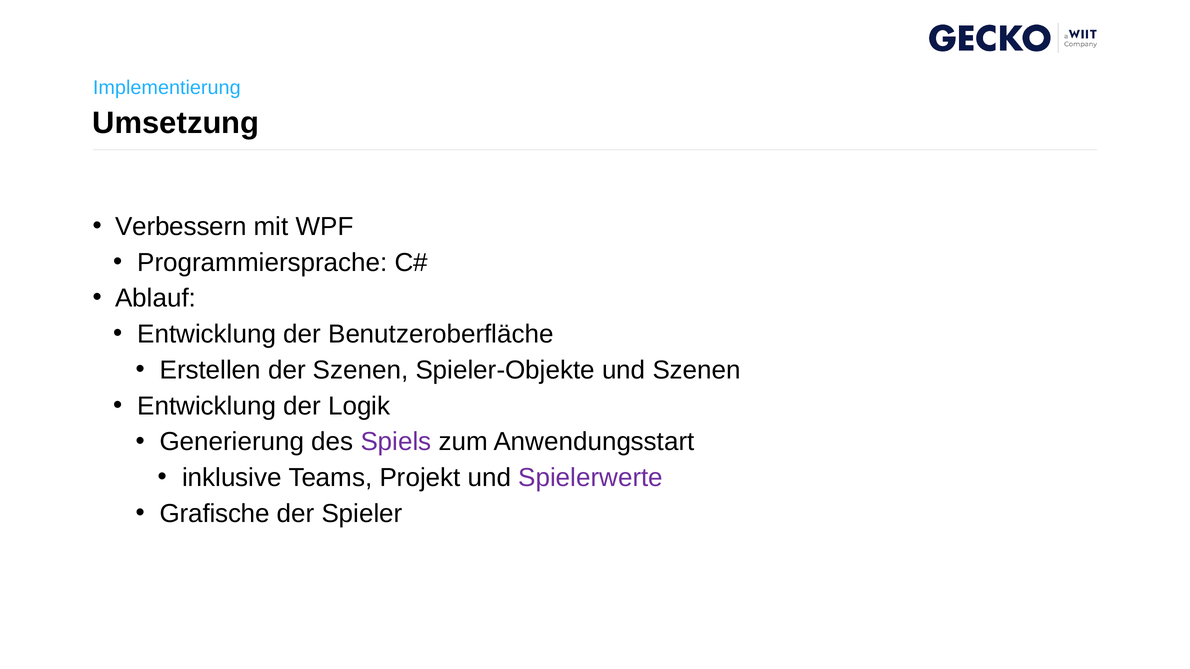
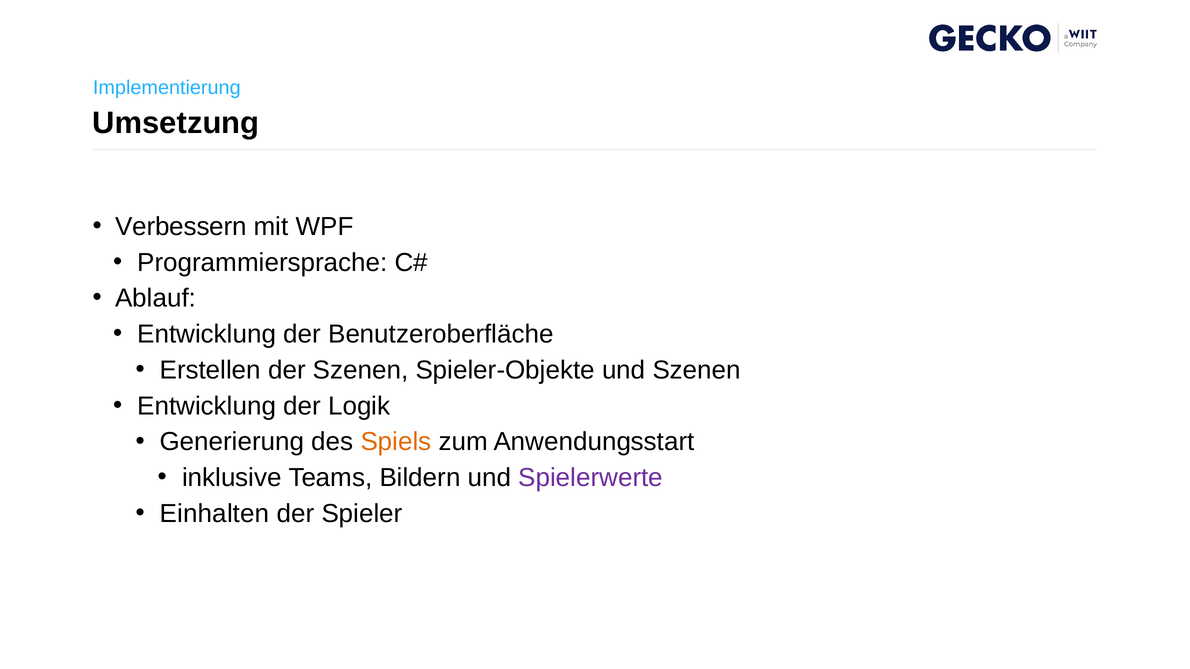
Spiels colour: purple -> orange (396, 442)
Projekt: Projekt -> Bildern (420, 478)
Grafische: Grafische -> Einhalten (215, 514)
